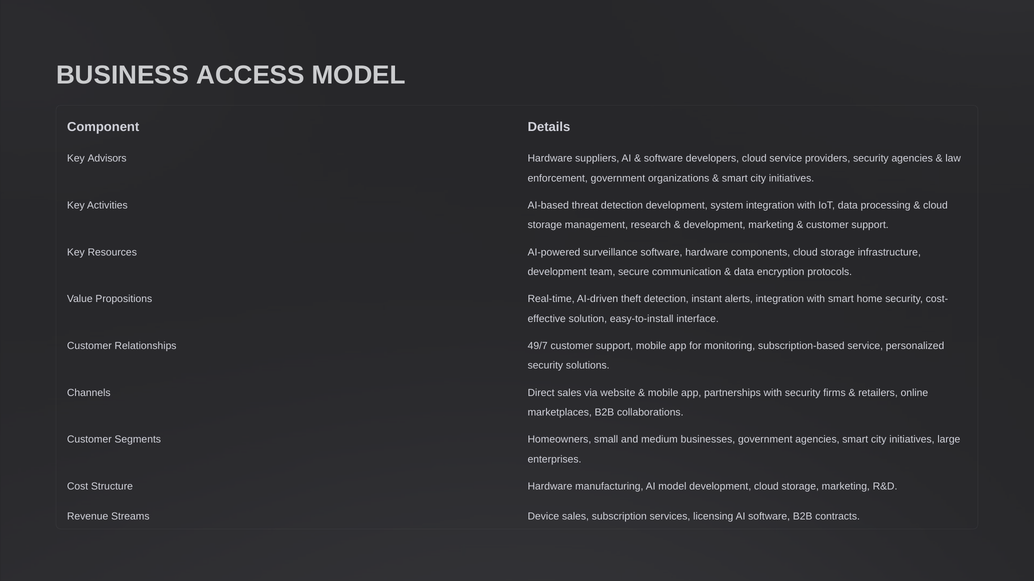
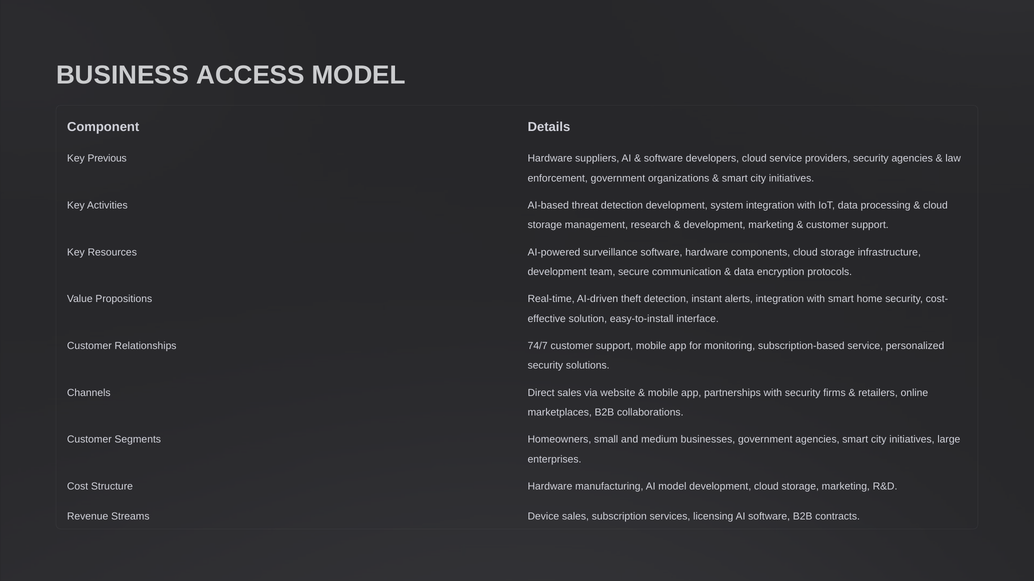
Advisors: Advisors -> Previous (107, 159)
49/7: 49/7 -> 74/7 (538, 346)
